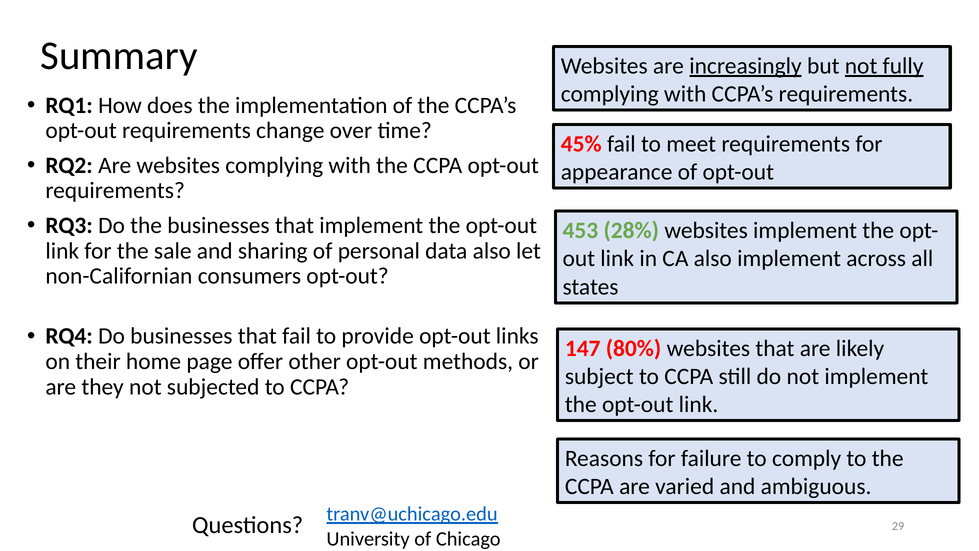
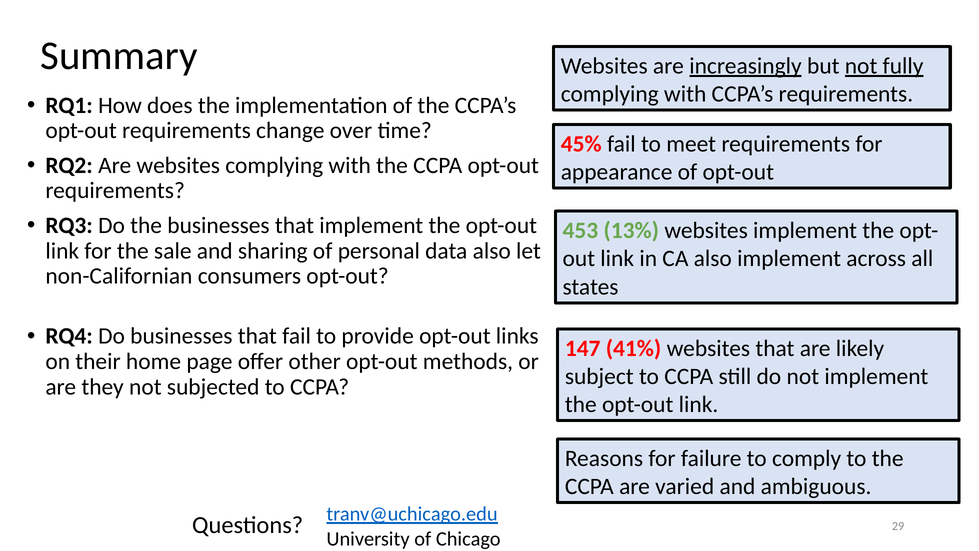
28%: 28% -> 13% (631, 230)
80%: 80% -> 41% (634, 348)
